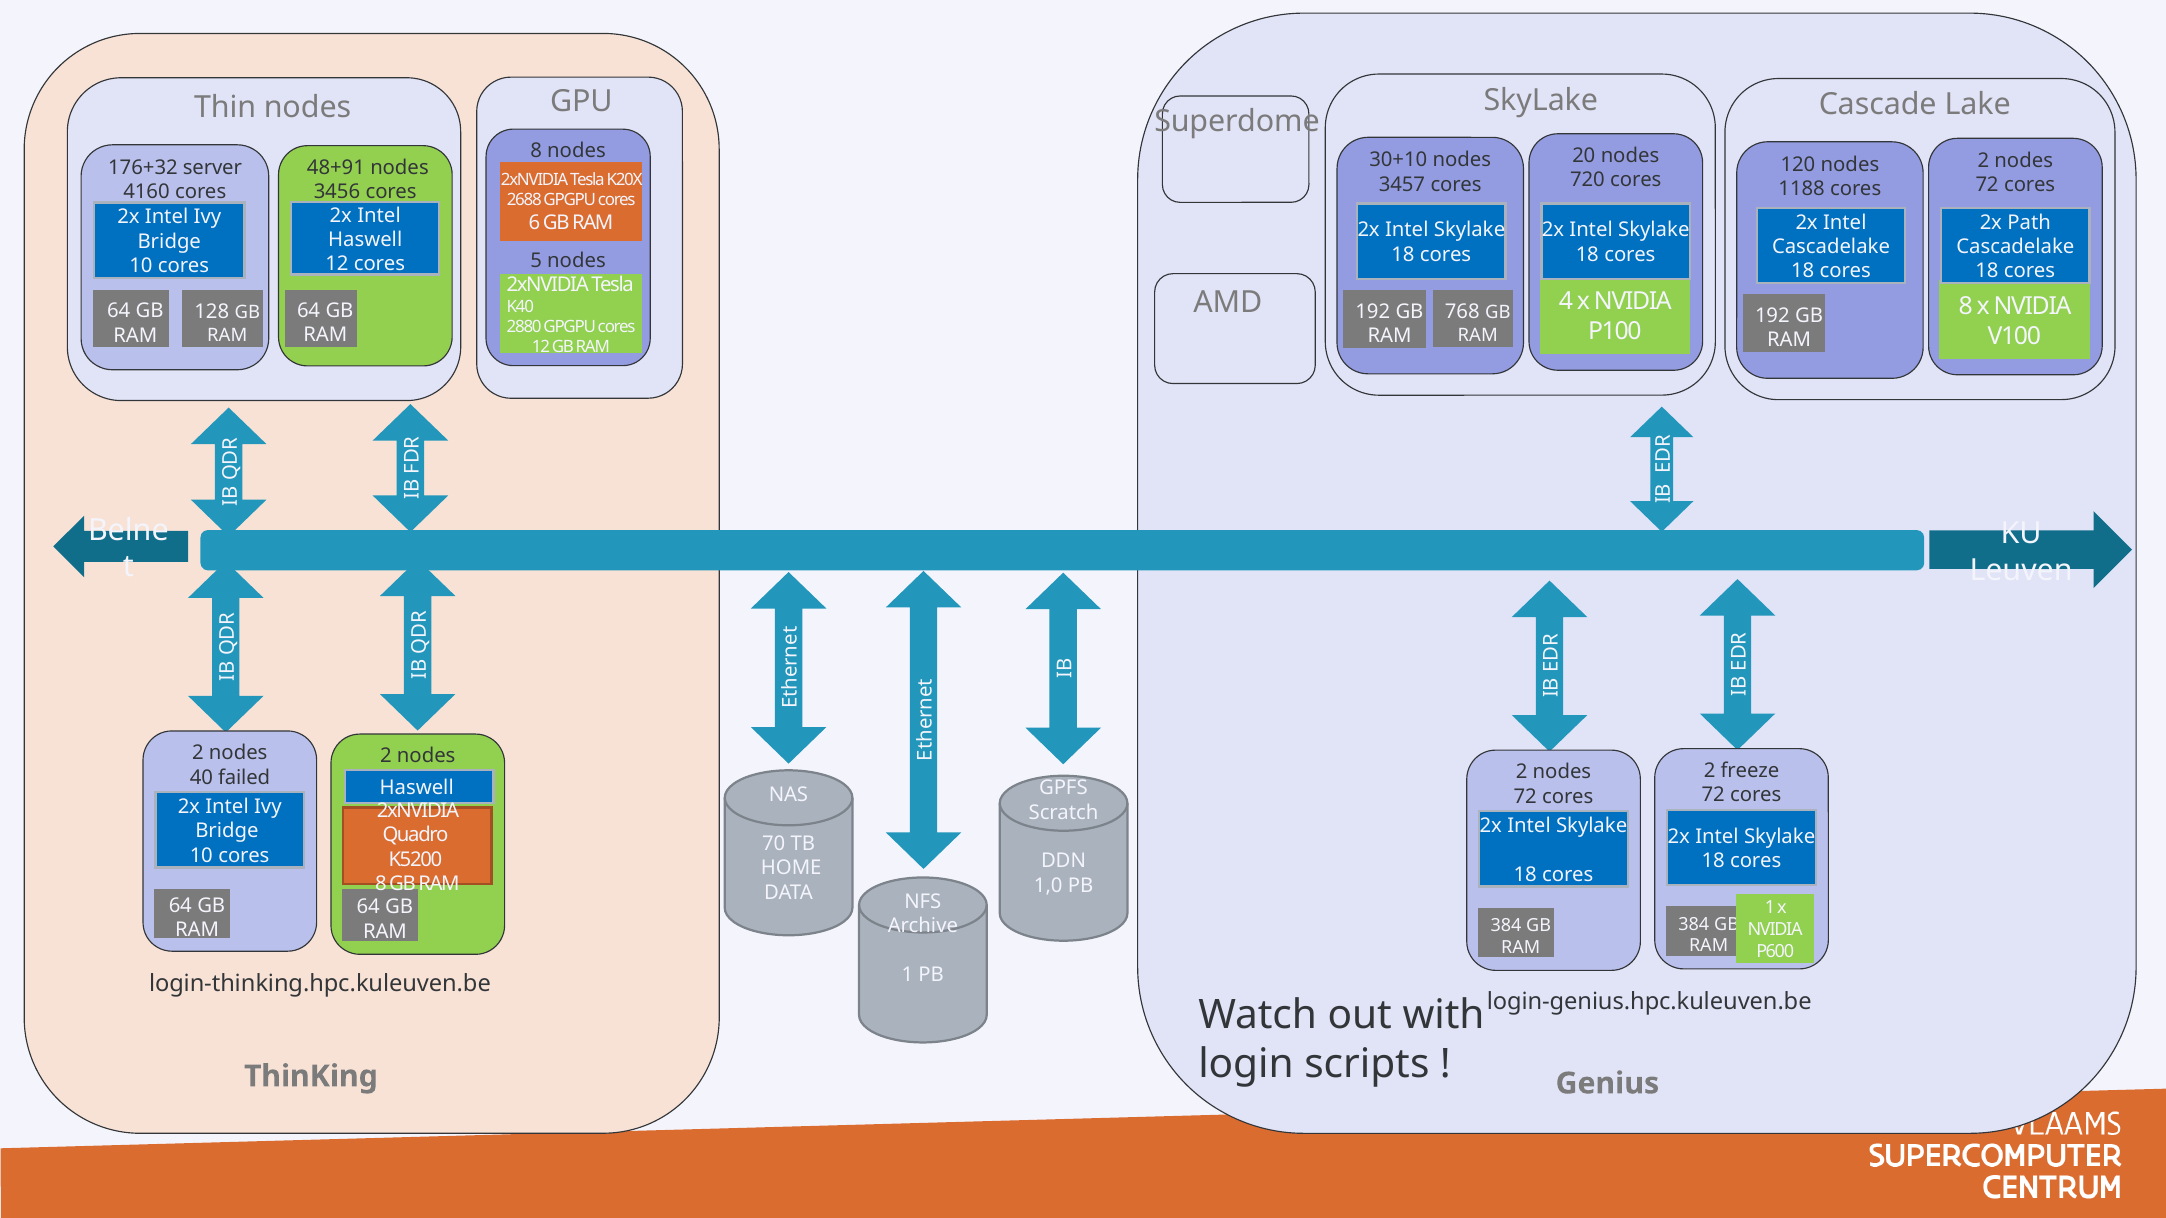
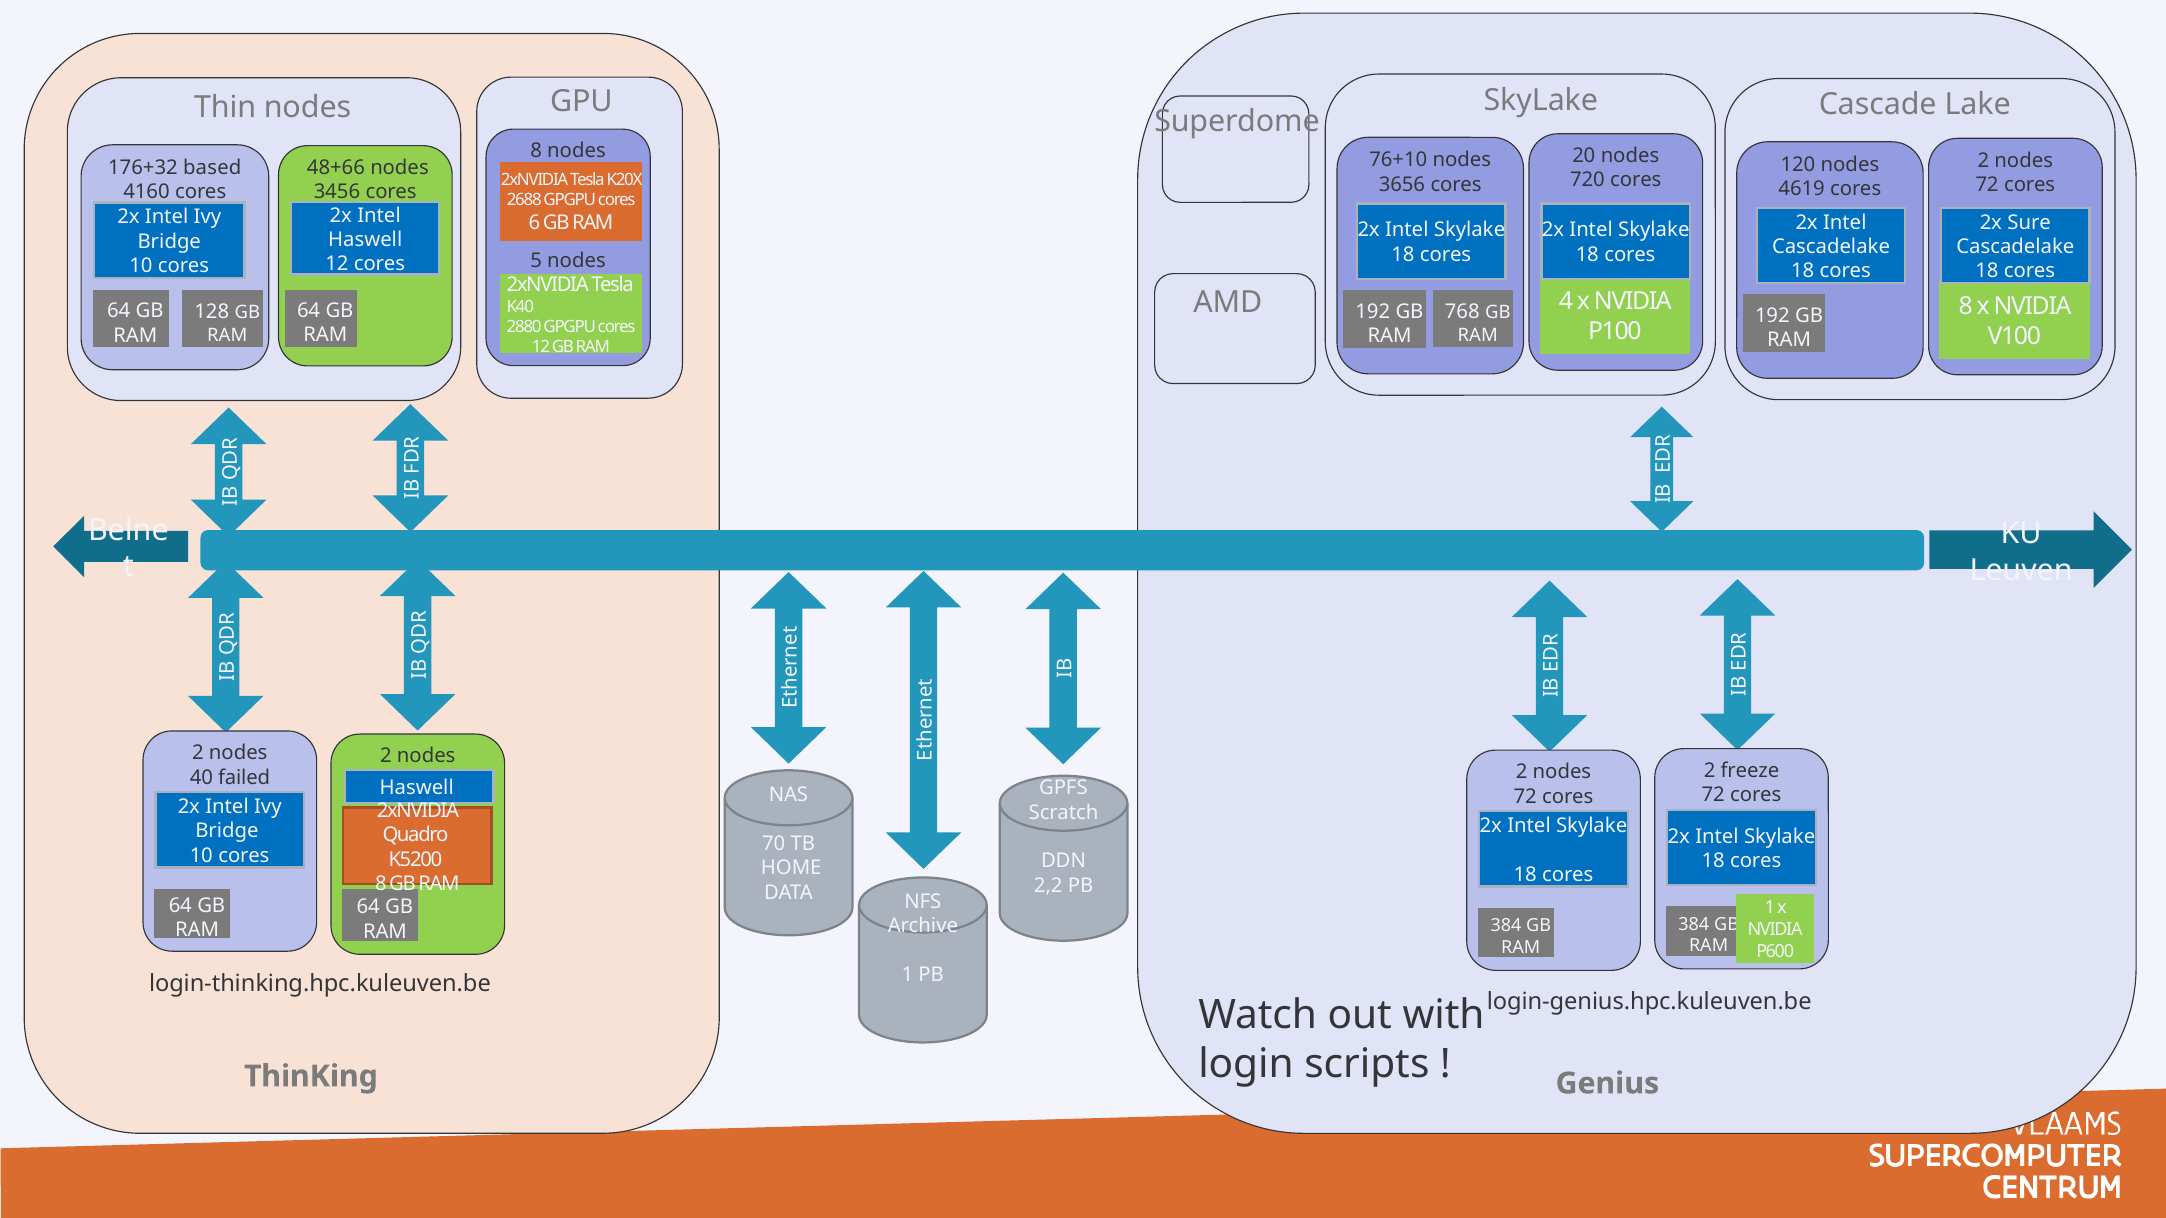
30+10: 30+10 -> 76+10 (1398, 160)
server: server -> based (212, 168)
48+91: 48+91 -> 48+66 (336, 168)
3457: 3457 -> 3656 (1402, 185)
1188: 1188 -> 4619 (1802, 189)
Path: Path -> Sure (2029, 223)
1,0: 1,0 -> 2,2 (1048, 886)
